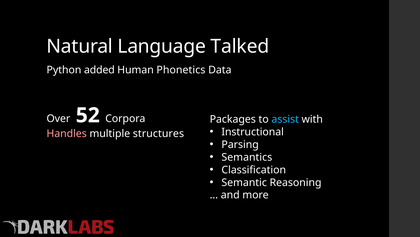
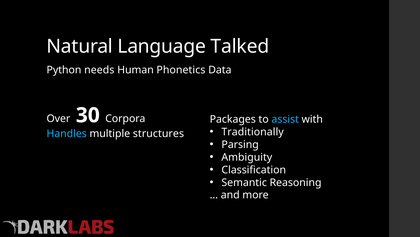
added: added -> needs (99, 70)
52: 52 -> 30 (88, 115)
Instructional: Instructional -> Traditionally (253, 132)
Handles colour: pink -> light blue (67, 133)
Semantics: Semantics -> Ambiguity (247, 157)
